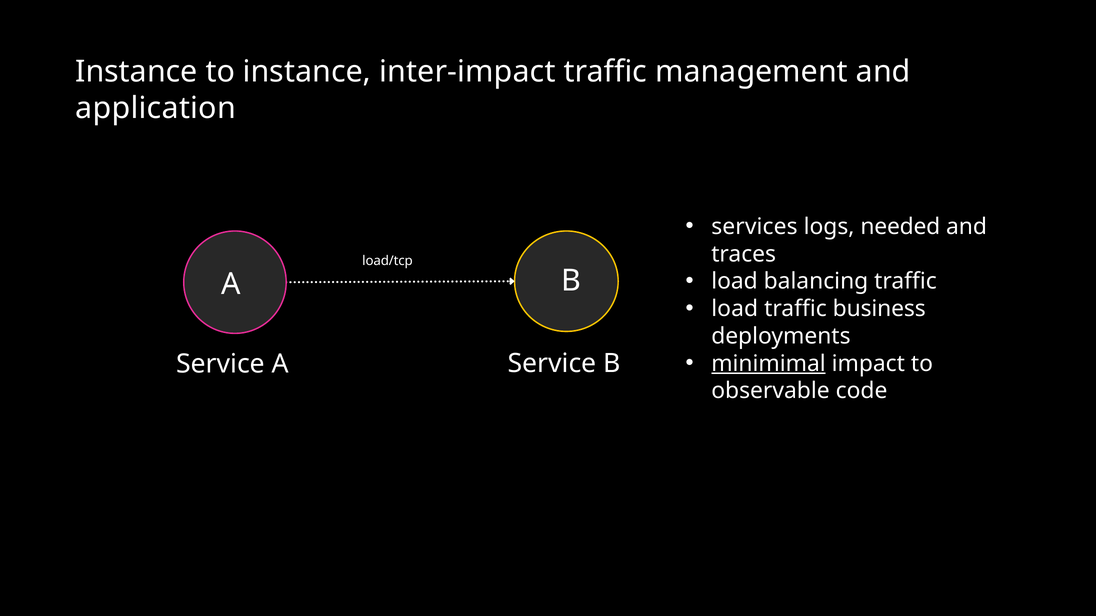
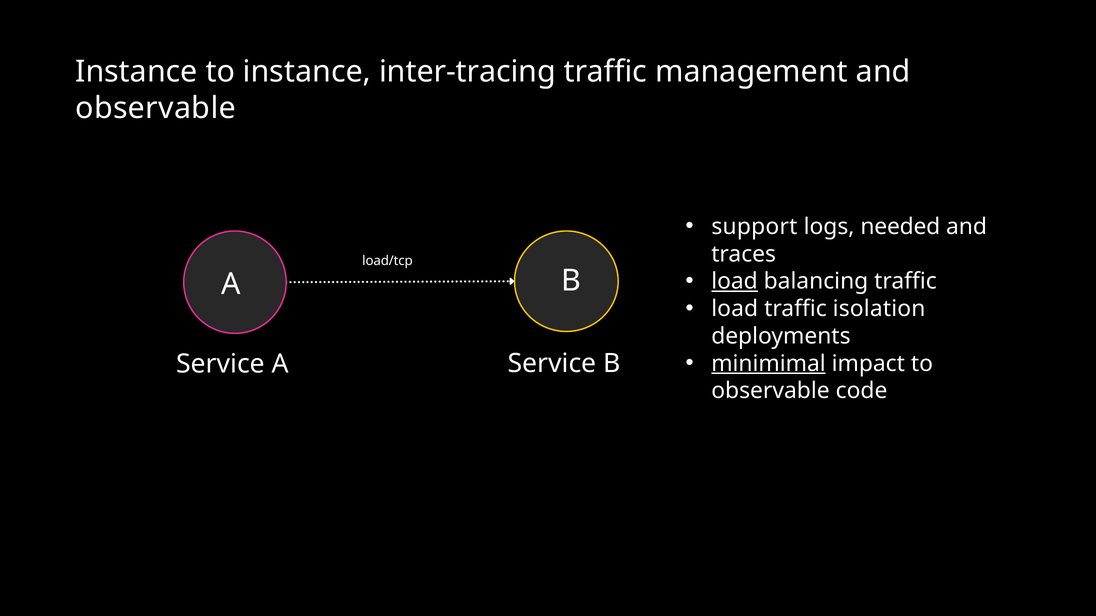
inter-impact: inter-impact -> inter-tracing (467, 72)
application: application -> observable (156, 108)
services: services -> support (754, 227)
load underline: none -> present (735, 282)
business: business -> isolation (879, 309)
